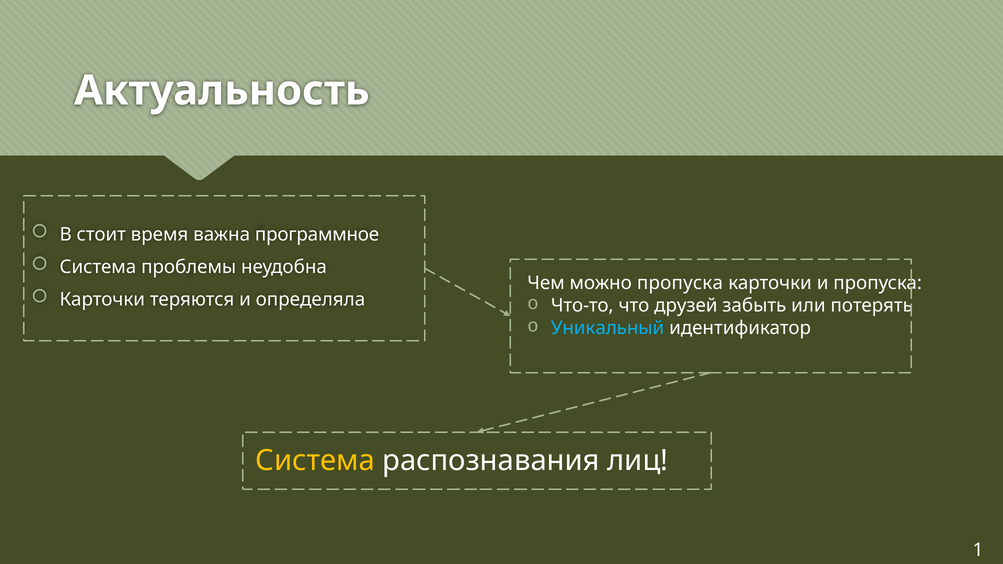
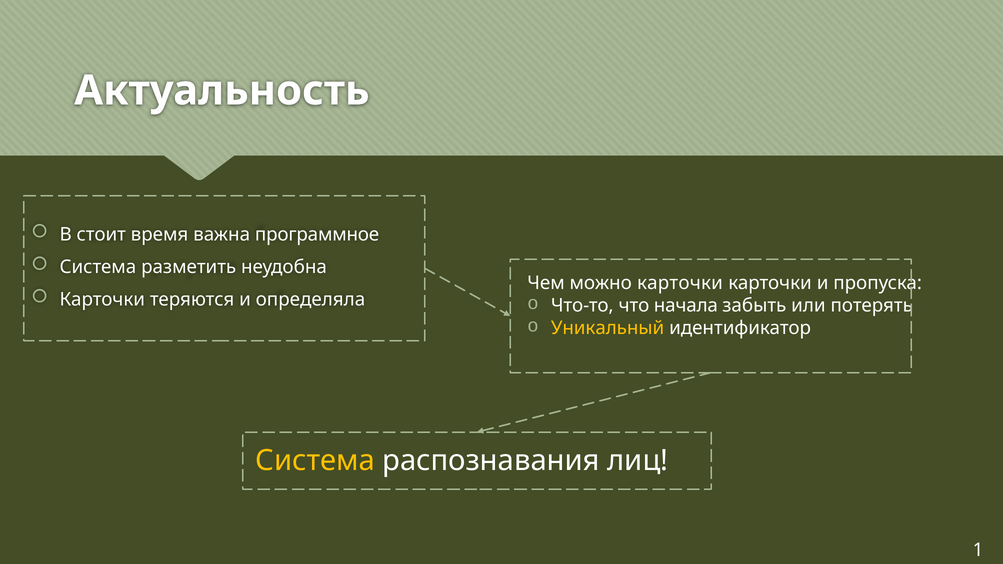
проблемы: проблемы -> разметить (189, 267)
можно пропуска: пропуска -> карточки (680, 283)
друзей: друзей -> начала (686, 306)
Уникальный colour: light blue -> yellow (608, 328)
